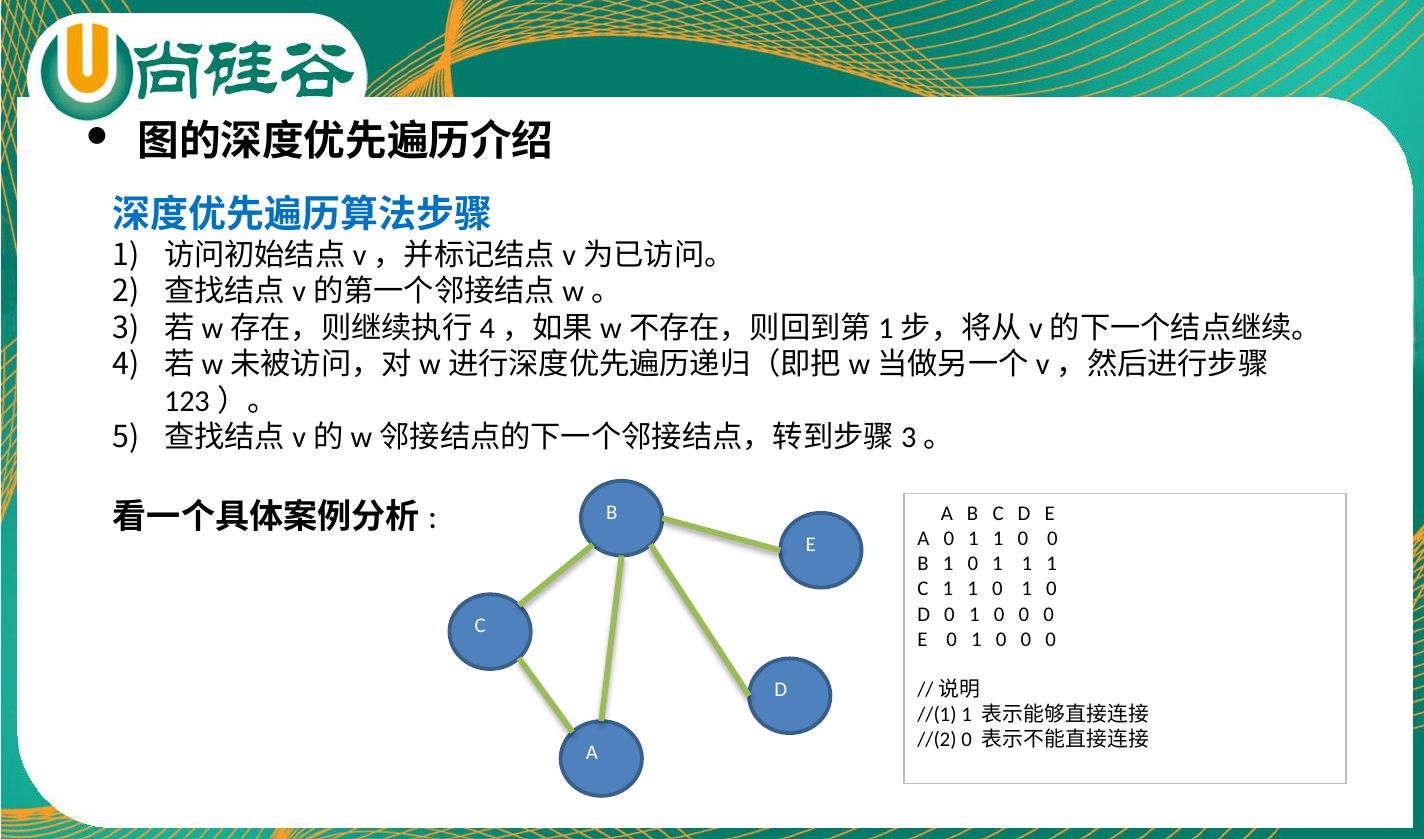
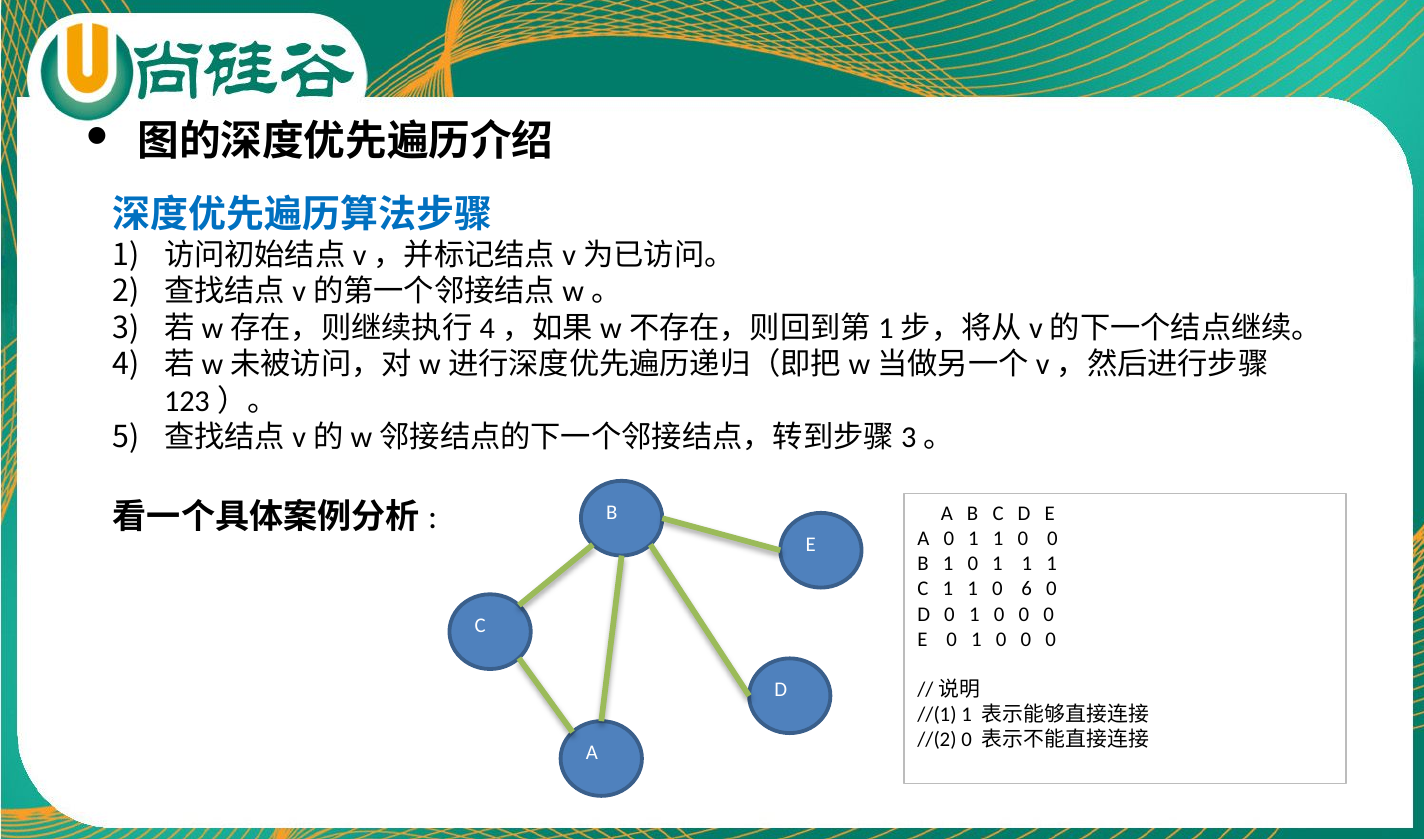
1 1 0 1: 1 -> 6 (1027, 589)
